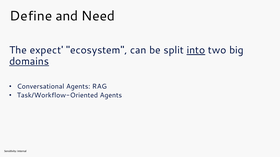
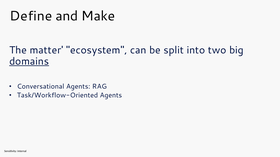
Need: Need -> Make (98, 16)
expect: expect -> matter (46, 50)
into underline: present -> none (196, 50)
